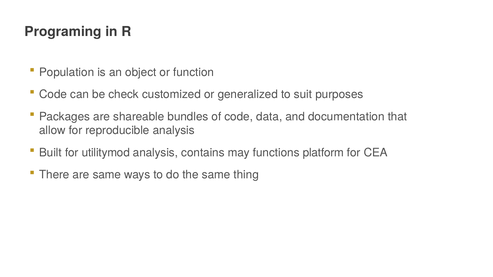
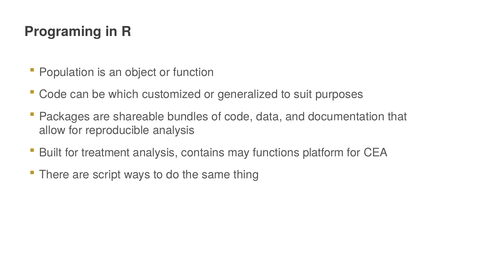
check: check -> which (124, 94)
utilitymod: utilitymod -> treatment (106, 153)
are same: same -> script (107, 175)
